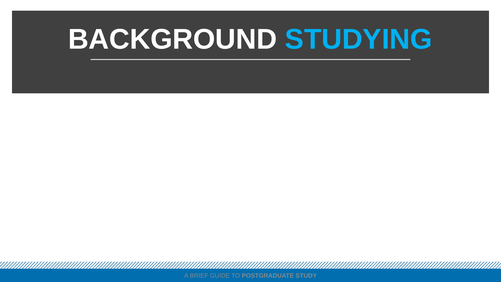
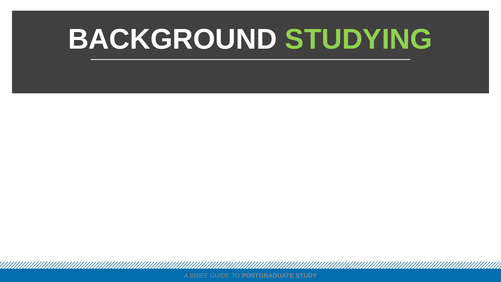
STUDYING colour: light blue -> light green (359, 39)
